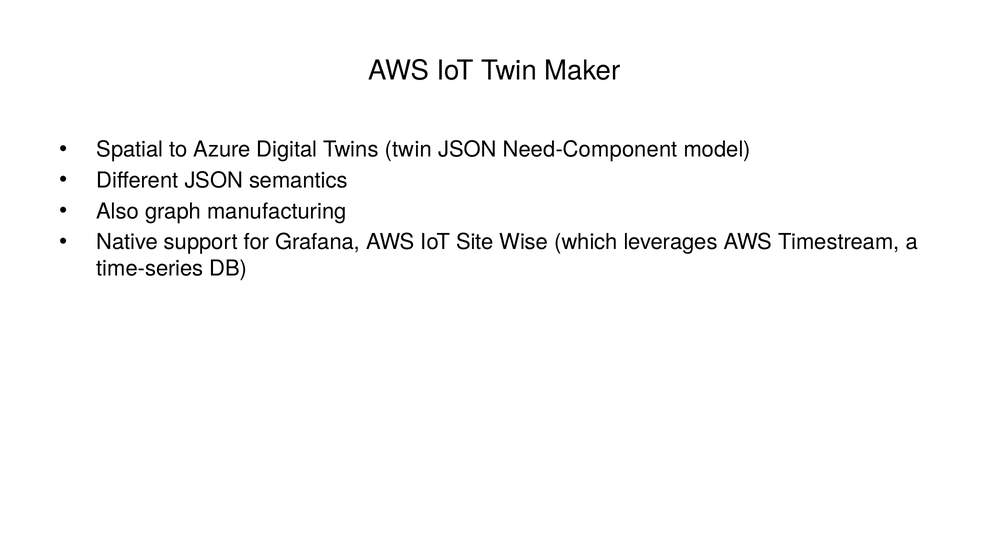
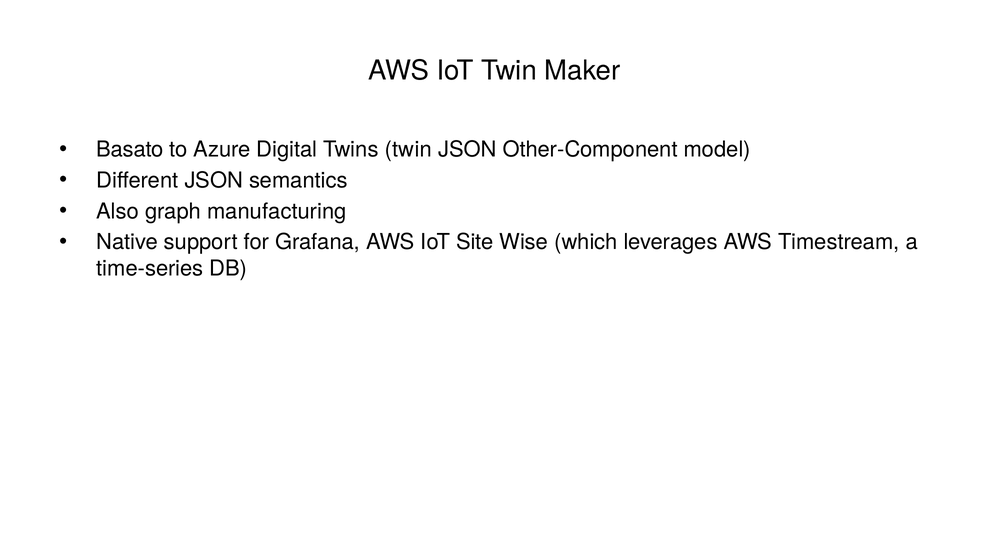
Spatial: Spatial -> Basato (130, 149)
Need-Component: Need-Component -> Other-Component (590, 149)
